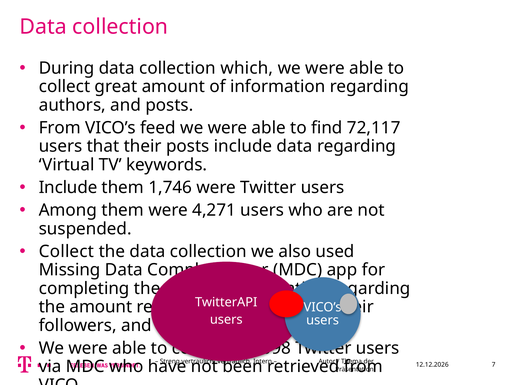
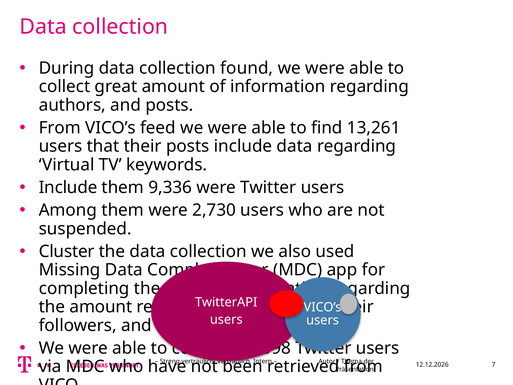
which: which -> found (247, 68)
72,117: 72,117 -> 13,261 (374, 128)
1,746: 1,746 -> 9,336 (170, 187)
4,271: 4,271 -> 2,730 (214, 210)
Collect: Collect -> Cluster (67, 251)
